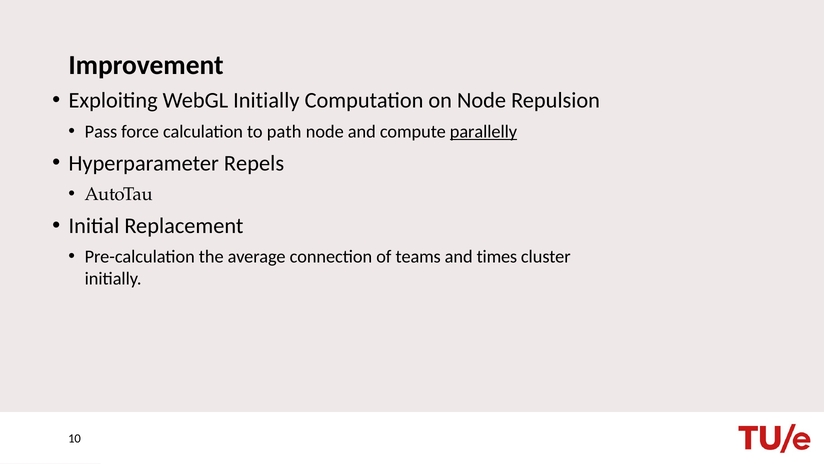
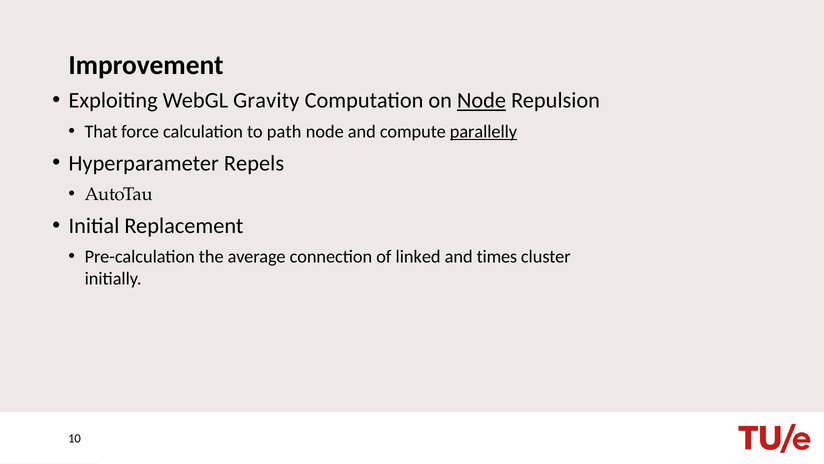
WebGL Initially: Initially -> Gravity (266, 100)
Node underline: none -> present (482, 100)
Pass: Pass -> That (101, 131)
teams: teams -> linked (418, 257)
